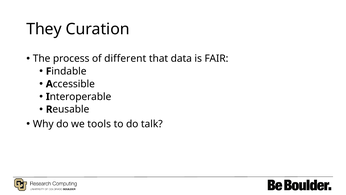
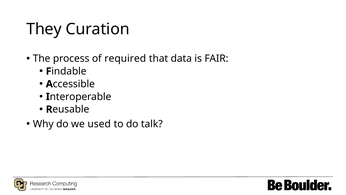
different: different -> required (125, 58)
tools: tools -> used (99, 124)
